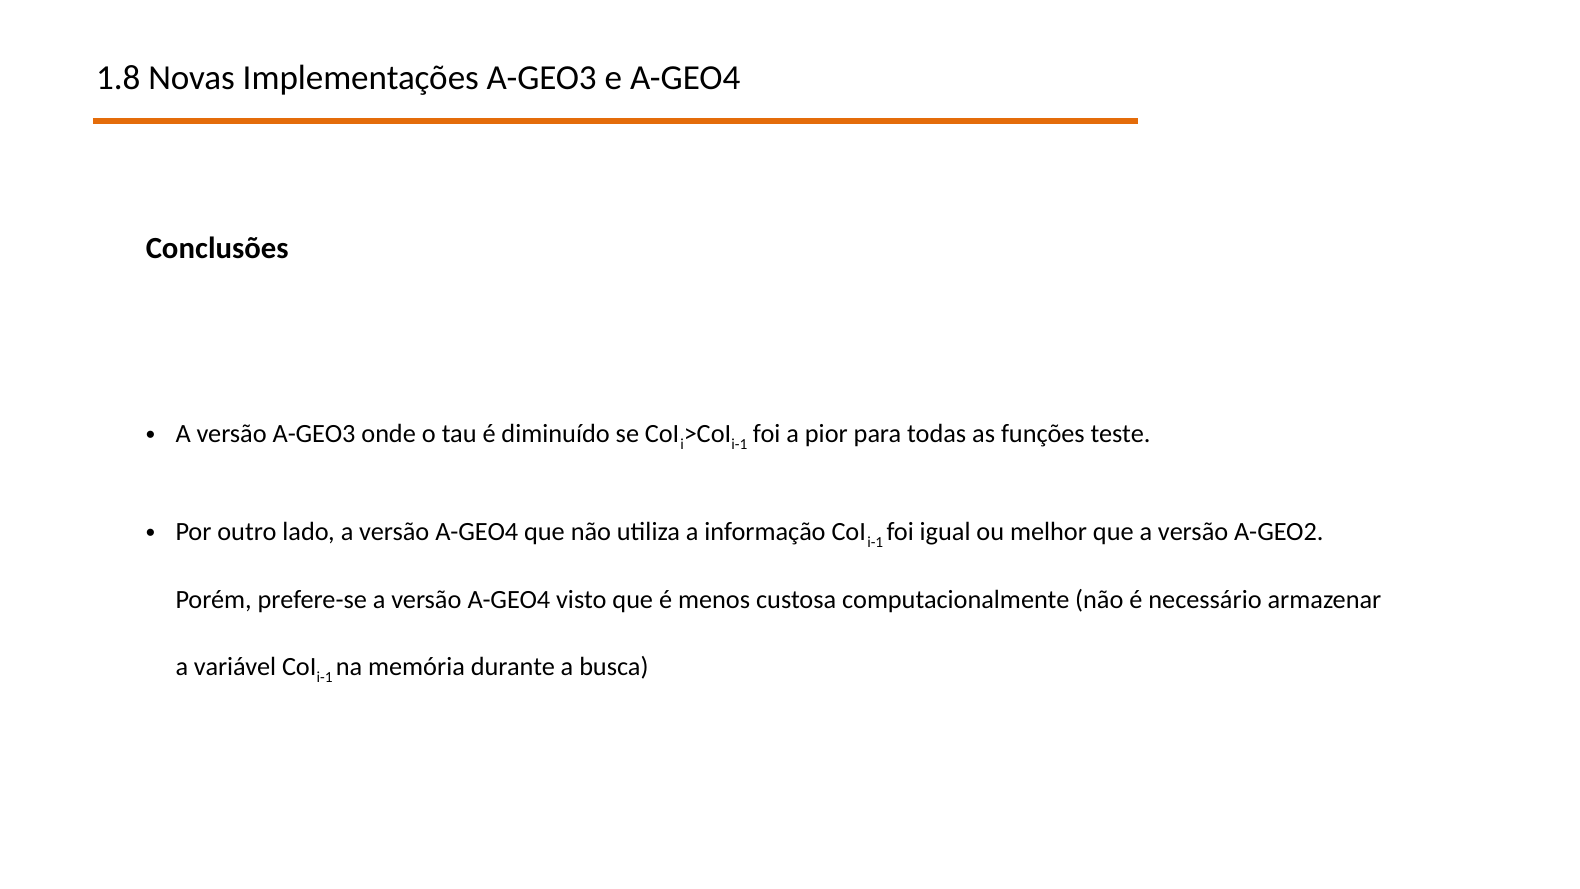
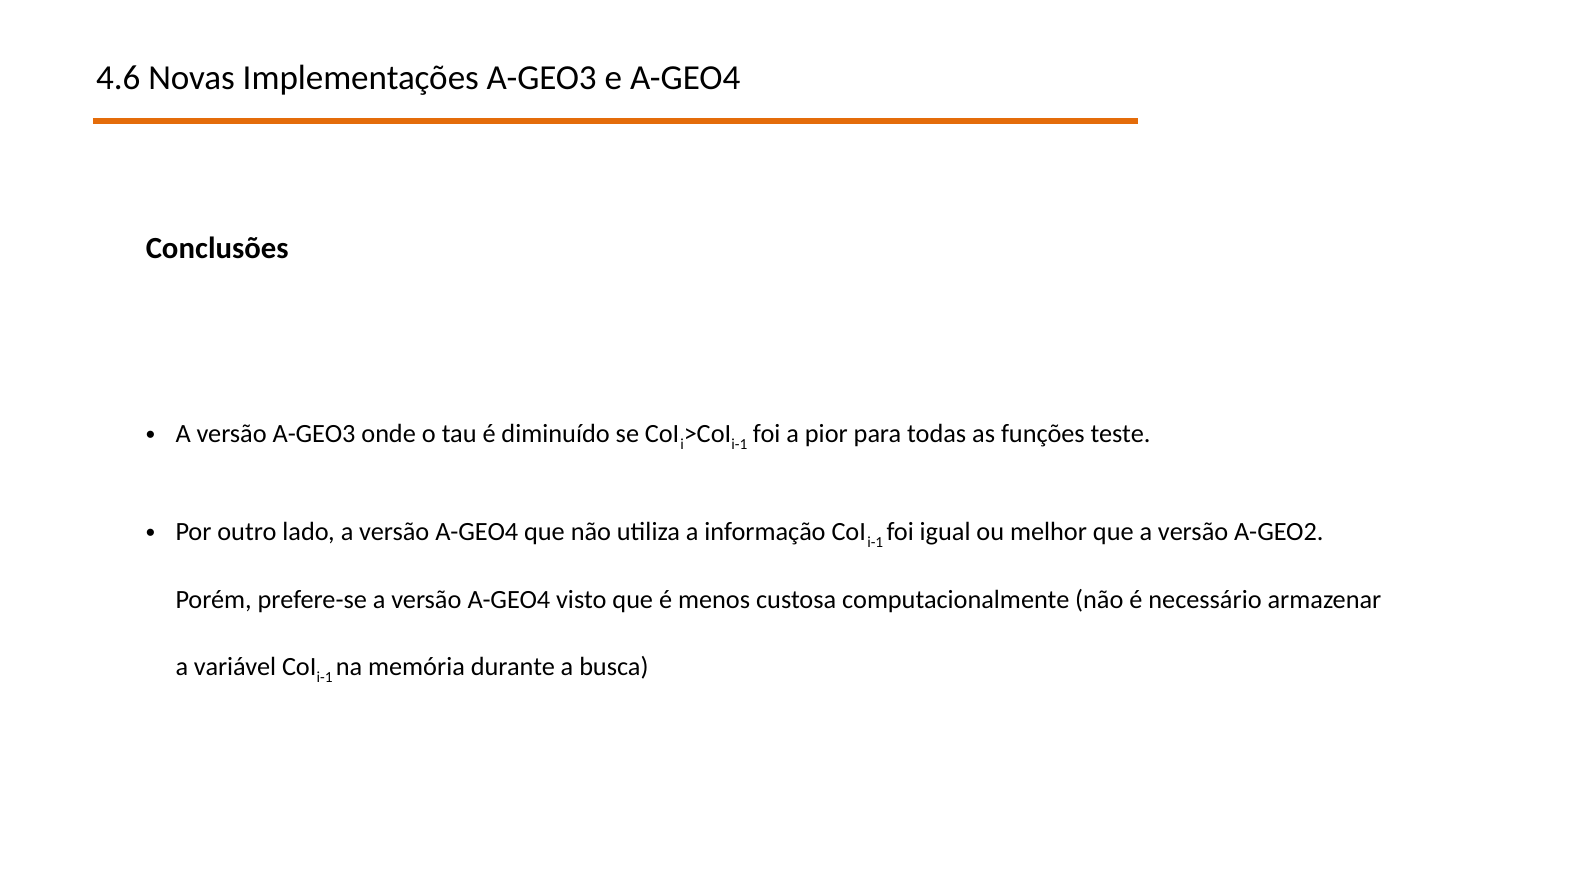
1.8: 1.8 -> 4.6 (118, 78)
